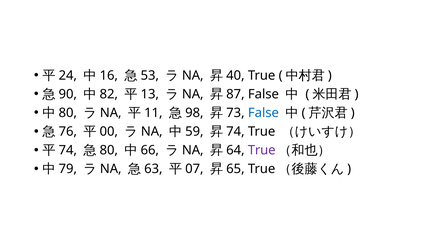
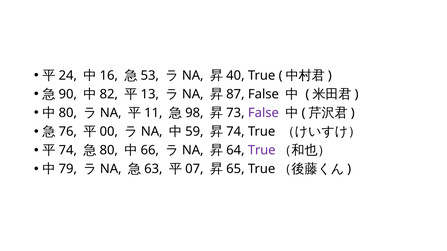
False colour: blue -> purple (263, 113)
